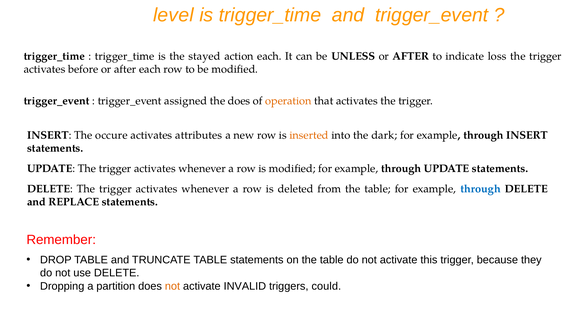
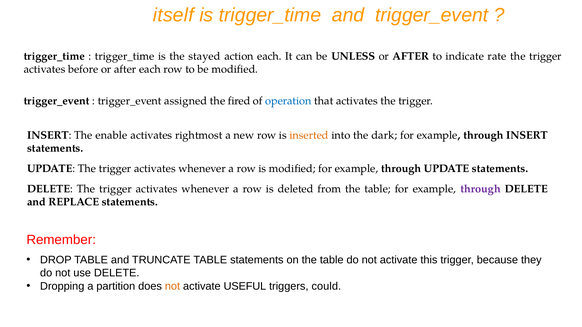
level: level -> itself (173, 15)
loss: loss -> rate (497, 56)
the does: does -> fired (239, 101)
operation colour: orange -> blue (288, 101)
occure: occure -> enable (111, 135)
attributes: attributes -> rightmost (199, 135)
through colour: blue -> purple (481, 189)
INVALID: INVALID -> USEFUL (245, 286)
